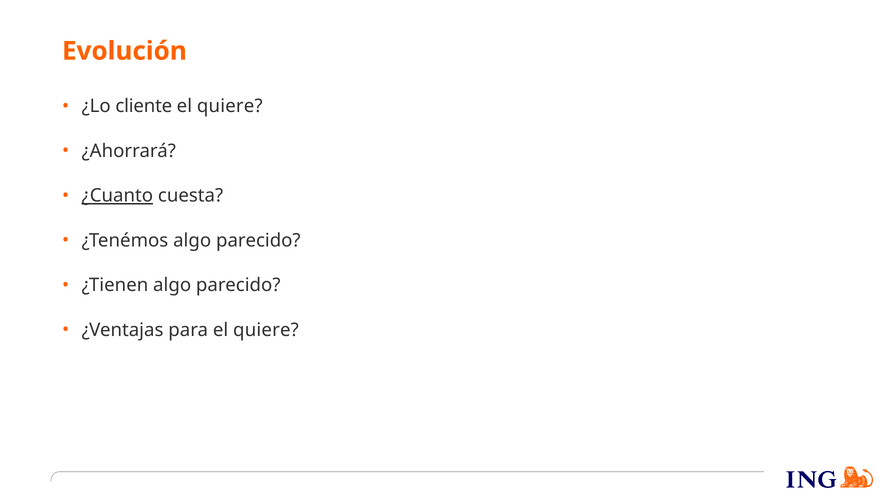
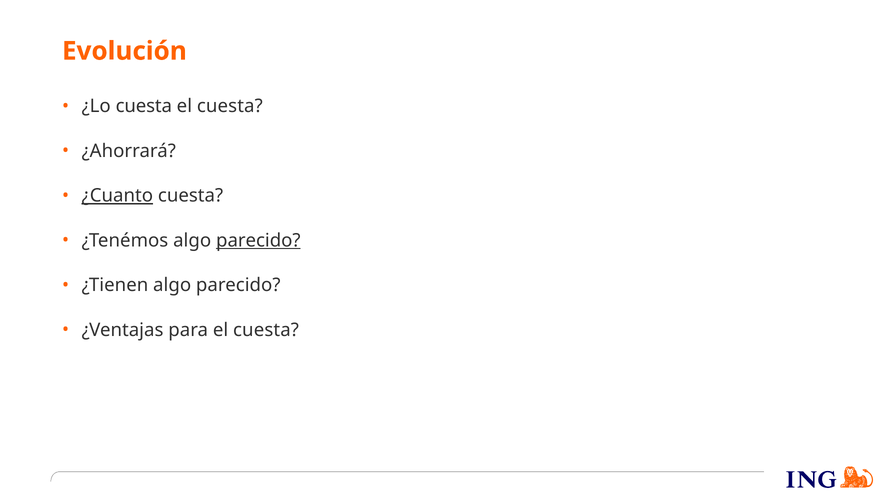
¿Lo cliente: cliente -> cuesta (144, 106)
quiere: quiere -> cuesta (230, 106)
parecido underline: none -> present (258, 240)
para el quiere: quiere -> cuesta (266, 330)
